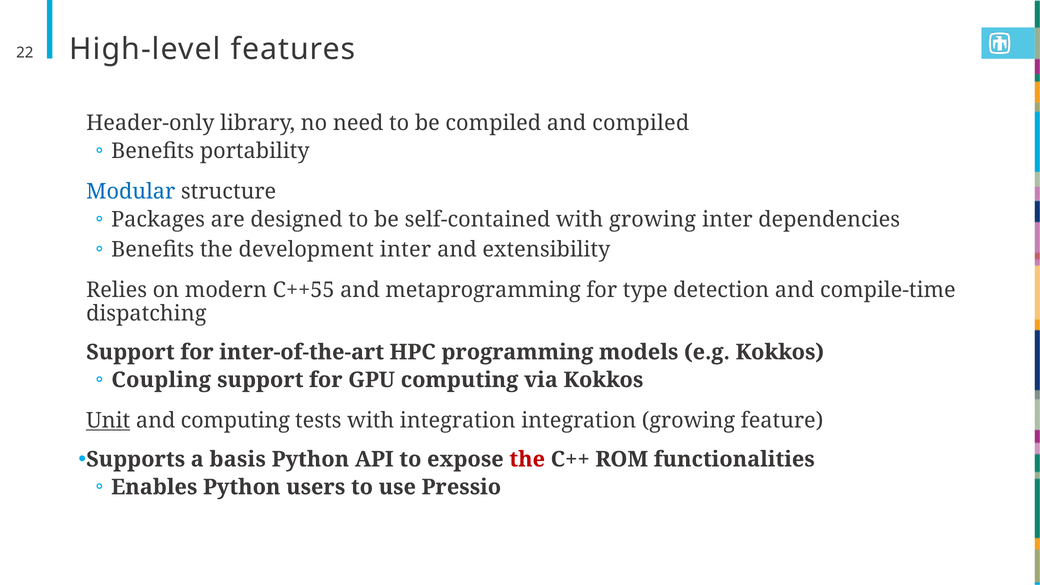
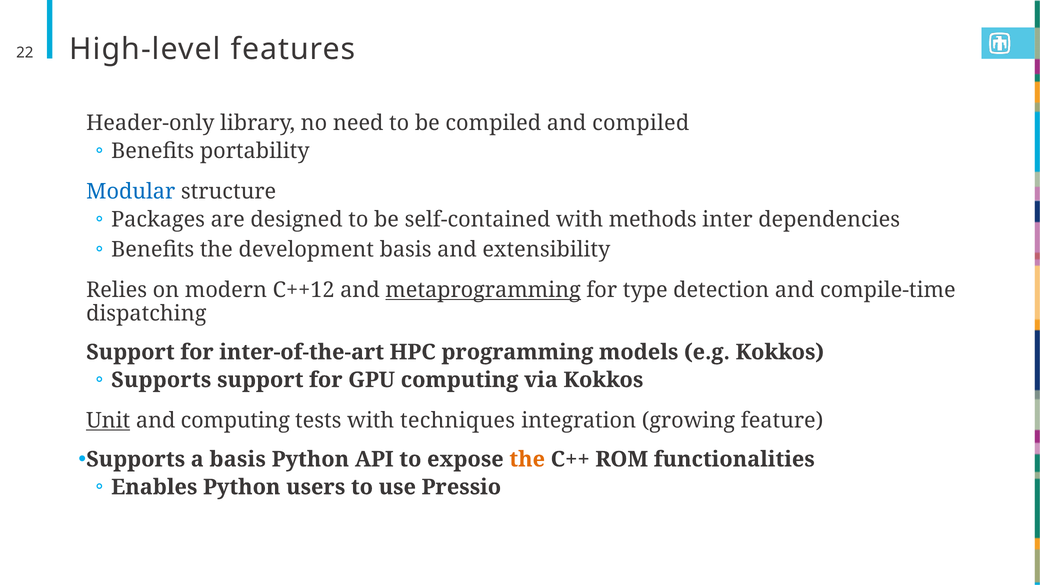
with growing: growing -> methods (653, 219)
development inter: inter -> basis (406, 249)
C++55: C++55 -> C++12 (304, 290)
metaprogramming underline: none -> present (483, 290)
Coupling: Coupling -> Supports (161, 380)
with integration: integration -> techniques (458, 421)
the colour: red -> orange (527, 459)
